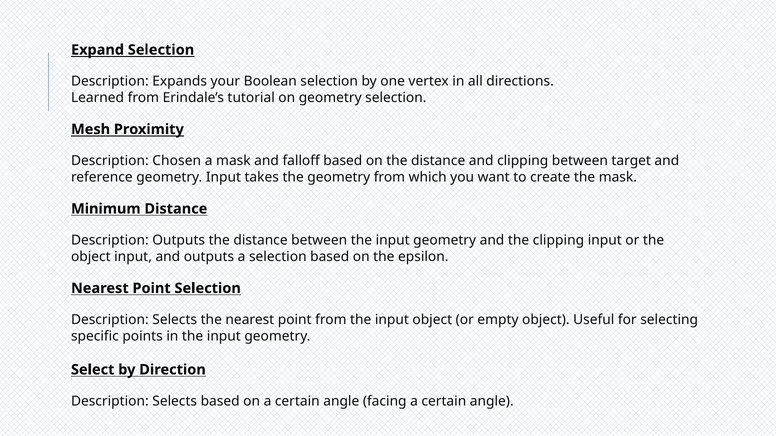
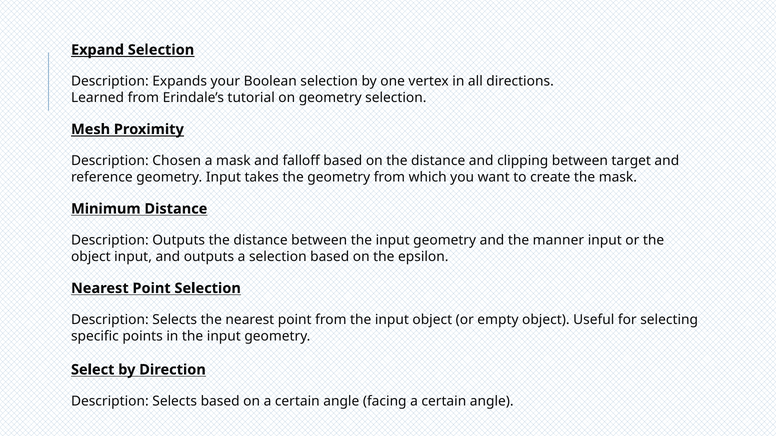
the clipping: clipping -> manner (558, 240)
